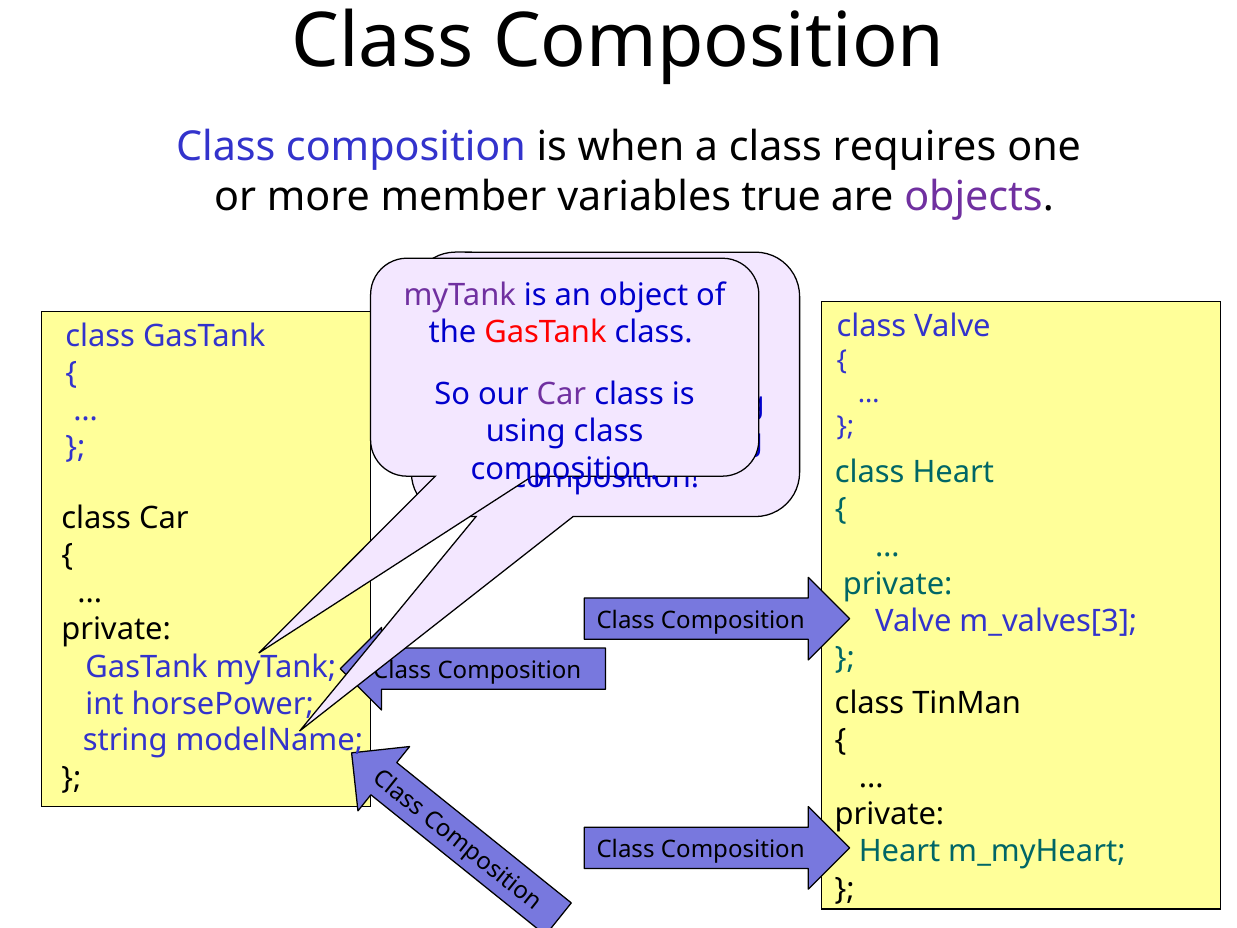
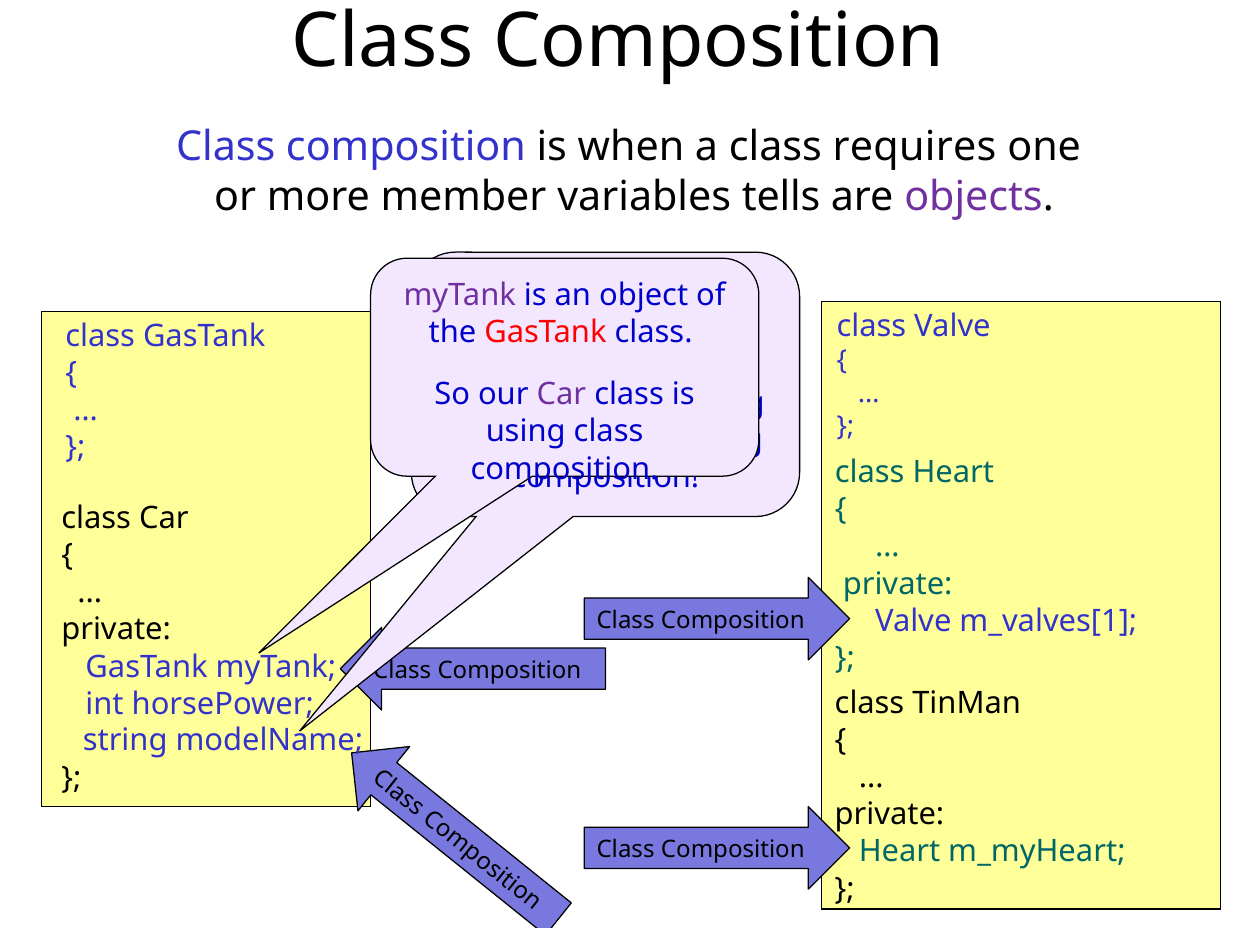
true: true -> tells (781, 197)
m_valves[3: m_valves[3 -> m_valves[1 (1048, 621)
